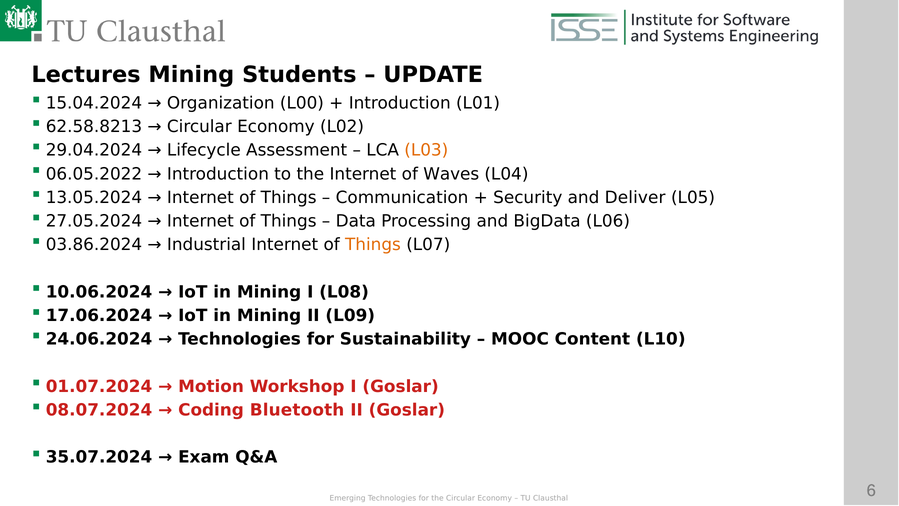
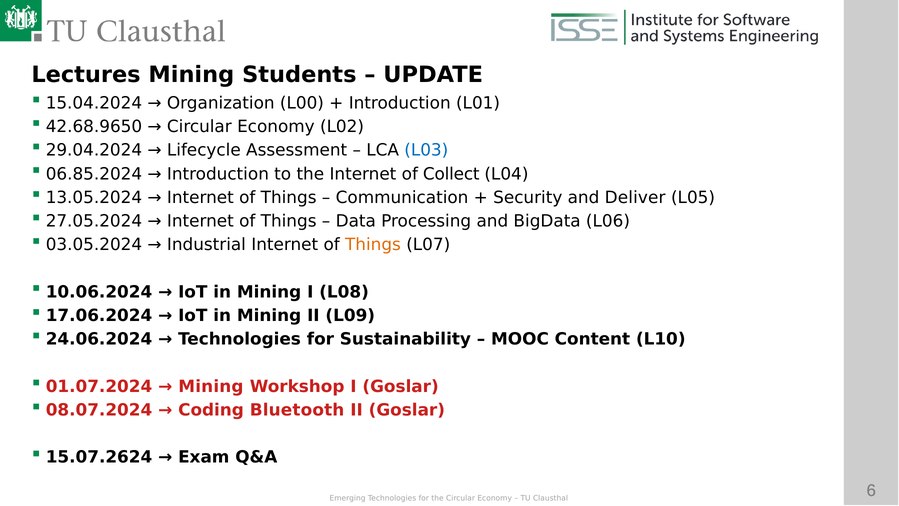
62.58.8213: 62.58.8213 -> 42.68.9650 (94, 127)
L03 colour: orange -> blue (426, 150)
06.05.2022: 06.05.2022 -> 06.85.2024 (94, 174)
Waves: Waves -> Collect (451, 174)
03.86.2024: 03.86.2024 -> 03.05.2024 (94, 245)
Motion: Motion -> Mining (211, 386)
35.07.2024: 35.07.2024 -> 15.07.2624 (99, 457)
